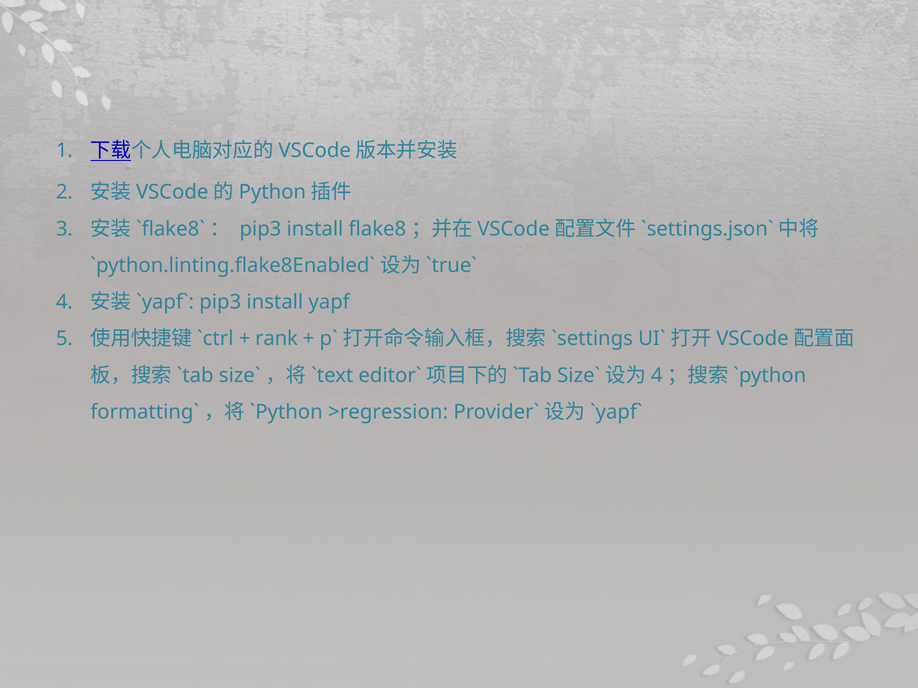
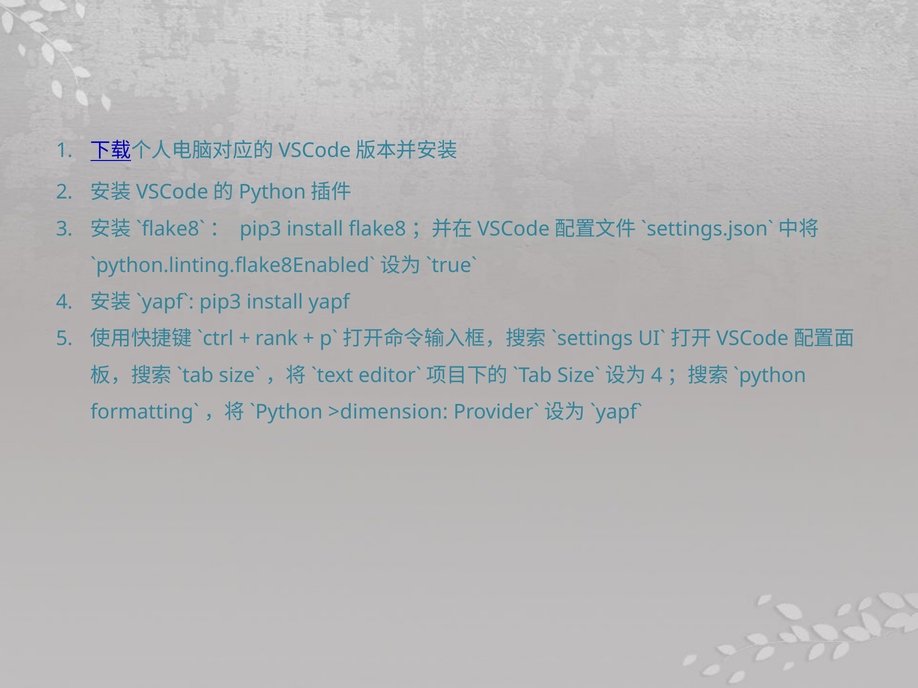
>regression: >regression -> >dimension (388, 412)
